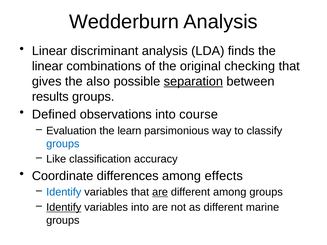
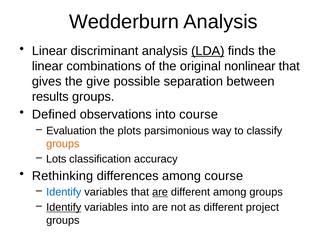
LDA underline: none -> present (208, 51)
checking: checking -> nonlinear (250, 66)
also: also -> give (98, 82)
separation underline: present -> none (193, 82)
learn: learn -> plots (129, 131)
groups colour: blue -> orange (63, 144)
Like: Like -> Lots (56, 159)
Coordinate: Coordinate -> Rethinking (62, 176)
among effects: effects -> course (224, 176)
marine: marine -> project (262, 208)
